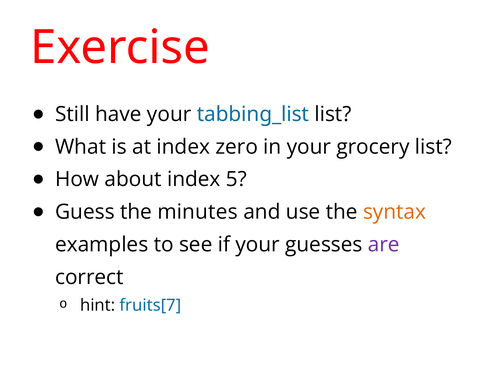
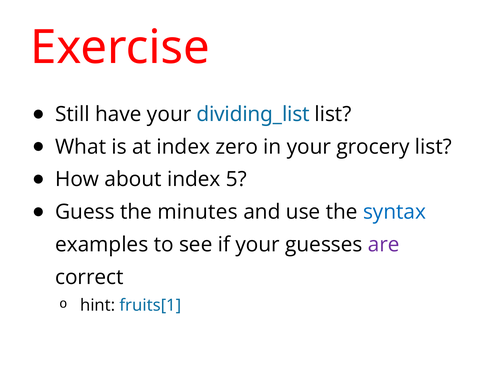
tabbing_list: tabbing_list -> dividing_list (253, 114)
syntax colour: orange -> blue (395, 212)
fruits[7: fruits[7 -> fruits[1 (150, 305)
